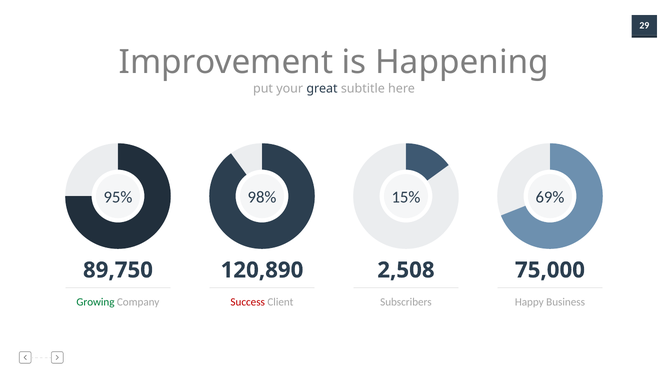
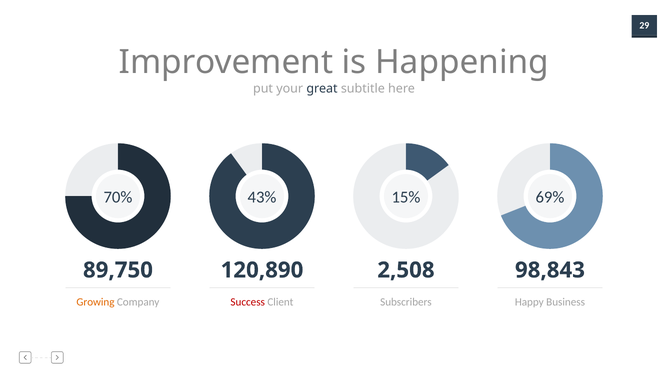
95%: 95% -> 70% (118, 197)
98%: 98% -> 43% (262, 197)
75,000: 75,000 -> 98,843 (550, 270)
Growing colour: green -> orange (95, 302)
